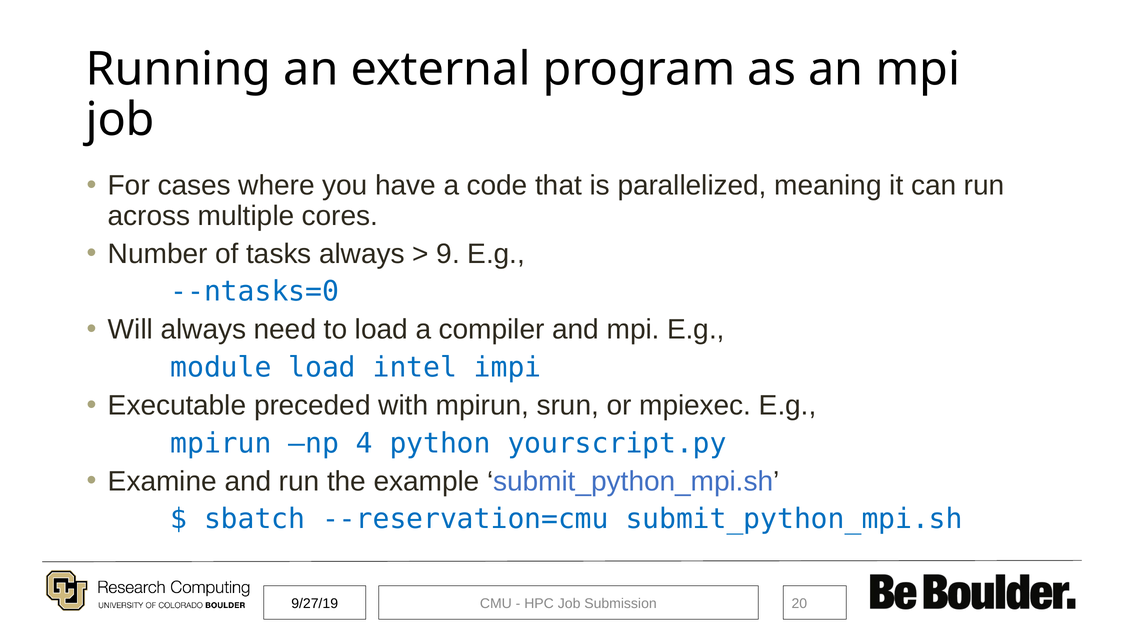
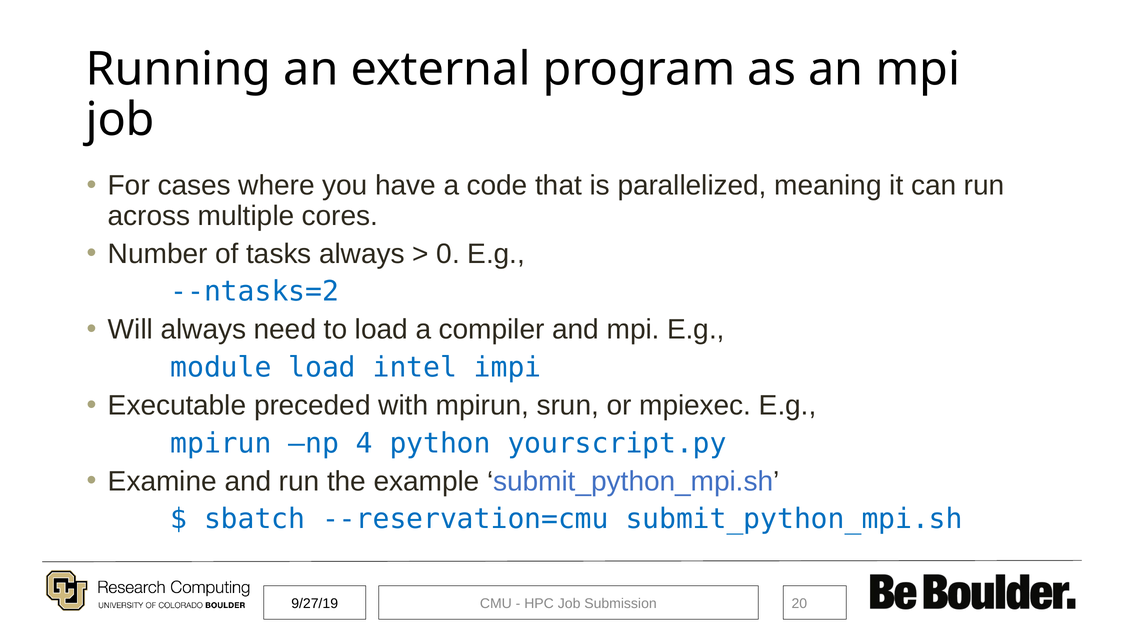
9: 9 -> 0 (448, 254)
--ntasks=0: --ntasks=0 -> --ntasks=2 (255, 292)
